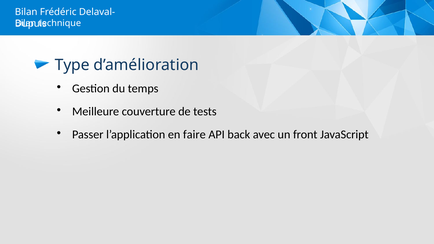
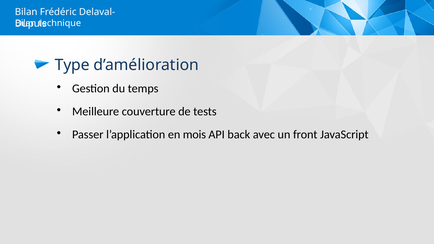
faire: faire -> mois (194, 135)
